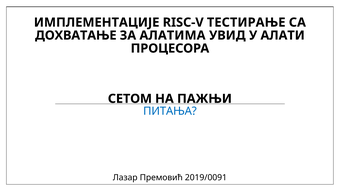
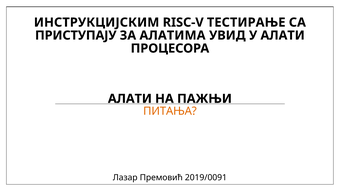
ИМПЛЕМЕНТАЦИЈЕ: ИМПЛЕМЕНТАЦИЈЕ -> ИНСТРУКЦИЈСКИМ (97, 22)
ДОХВАТАЊЕ: ДОХВАТАЊЕ -> ПРИСТУПАЈУ (76, 35)
СЕТОМ: СЕТОМ -> АЛАТИ (130, 99)
ПИТАЊА colour: blue -> orange (170, 111)
